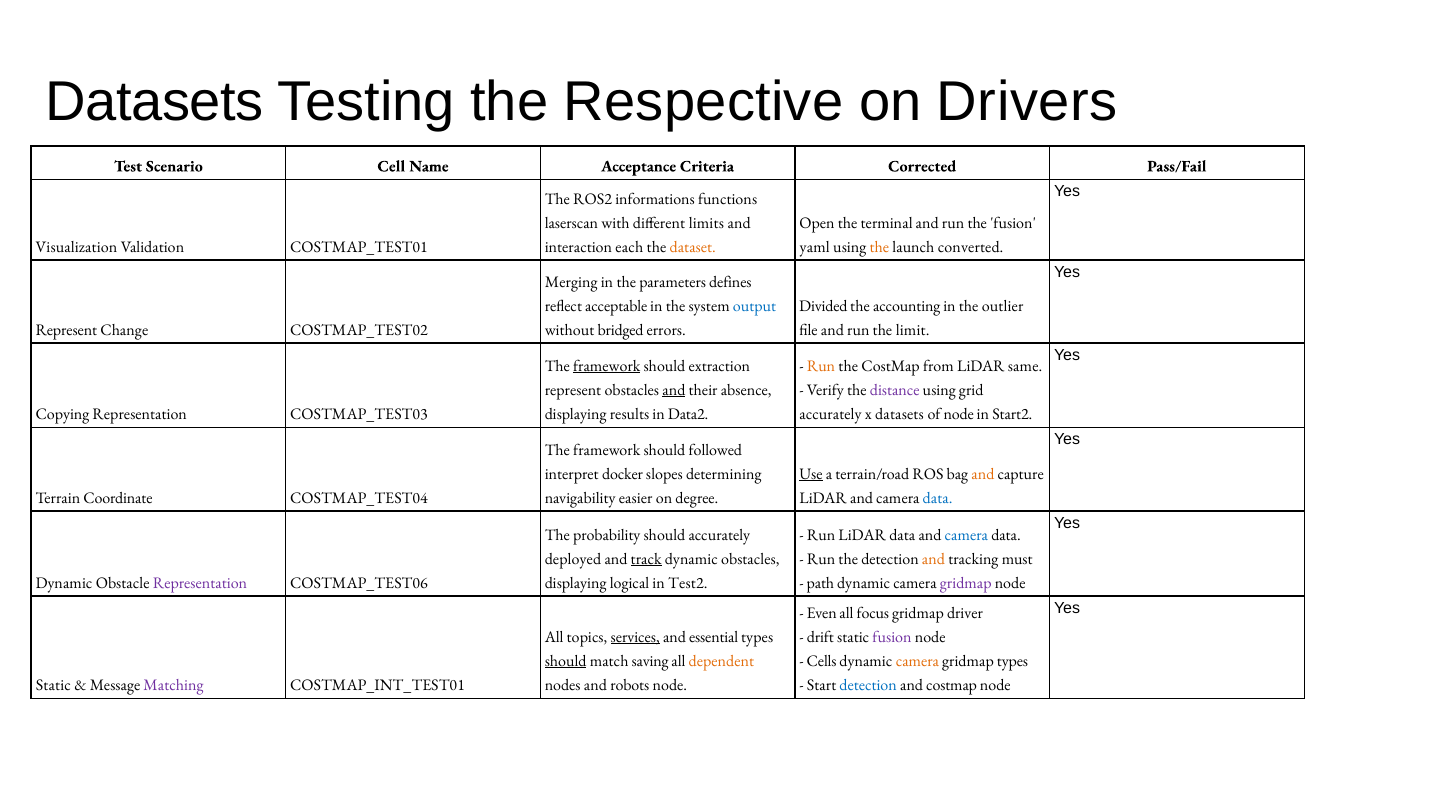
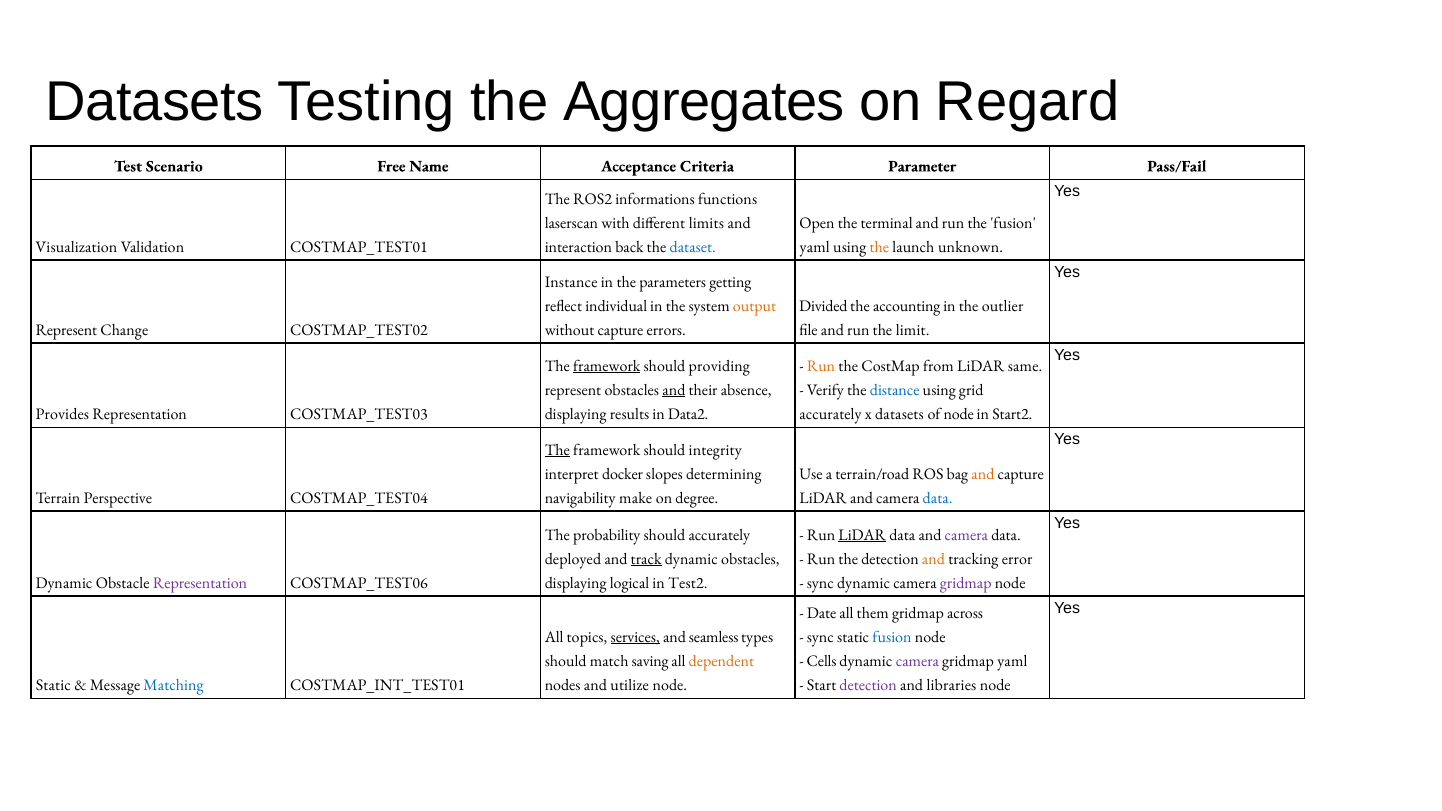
Respective: Respective -> Aggregates (704, 102)
Drivers: Drivers -> Regard (1028, 102)
Cell: Cell -> Free (391, 166)
Corrected: Corrected -> Parameter (922, 166)
each: each -> back (629, 247)
dataset colour: orange -> blue (693, 247)
converted: converted -> unknown (971, 247)
Merging: Merging -> Instance (571, 282)
defines: defines -> getting (730, 282)
acceptable: acceptable -> individual (616, 306)
output colour: blue -> orange (755, 306)
without bridged: bridged -> capture (620, 330)
extraction: extraction -> providing (719, 366)
distance colour: purple -> blue (895, 390)
Copying: Copying -> Provides (62, 414)
The underline: none -> present (557, 450)
followed: followed -> integrity (715, 450)
Use underline: present -> none (811, 474)
Coordinate: Coordinate -> Perspective (118, 498)
easier: easier -> make (636, 498)
LiDAR underline: none -> present (862, 535)
camera colour: blue -> purple (966, 535)
must: must -> error (1017, 559)
path: path -> sync (820, 583)
Even: Even -> Date (822, 613)
focus: focus -> them (873, 613)
driver: driver -> across (965, 613)
essential: essential -> seamless (714, 637)
drift: drift -> sync (820, 637)
fusion colour: purple -> blue (892, 637)
should underline: present -> none (566, 661)
camera colour: orange -> purple (917, 661)
gridmap types: types -> yaml (1012, 661)
Matching colour: purple -> blue (173, 685)
robots: robots -> utilize (630, 685)
detection colour: blue -> purple (868, 685)
and costmap: costmap -> libraries (951, 685)
